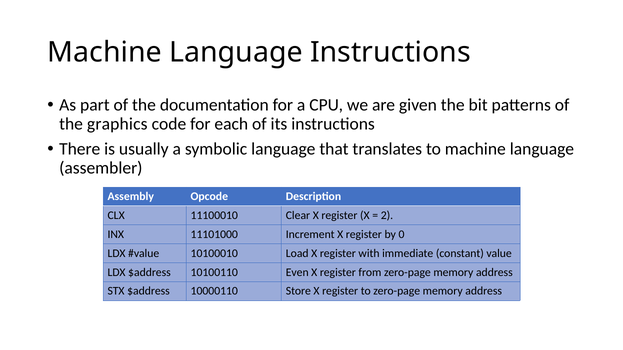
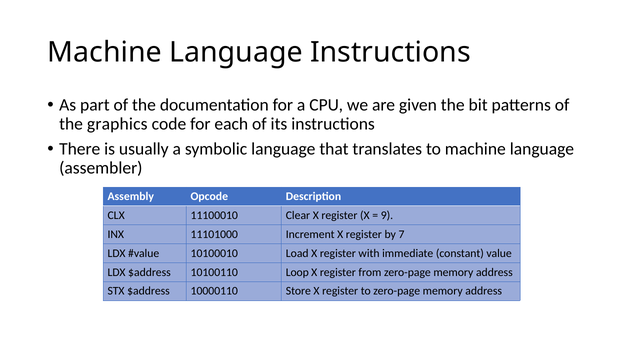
2: 2 -> 9 (387, 216)
0: 0 -> 7 (401, 235)
Even: Even -> Loop (297, 273)
